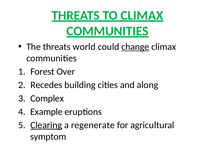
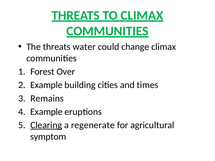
world: world -> water (84, 47)
change underline: present -> none (135, 47)
Recedes: Recedes -> Example (46, 85)
along: along -> times (148, 85)
Complex: Complex -> Remains (47, 99)
